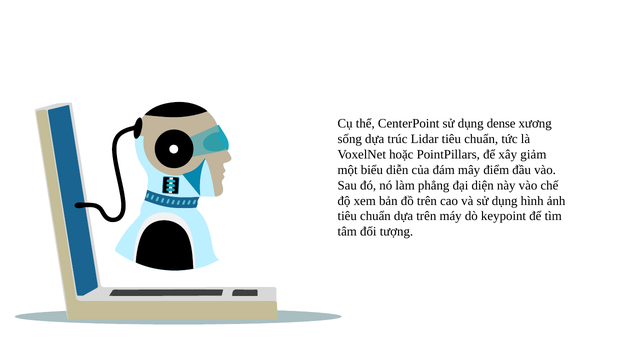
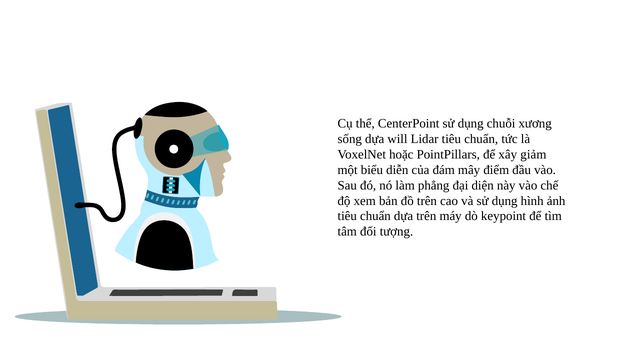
dense: dense -> chuỗi (501, 124)
trúc: trúc -> will (397, 139)
